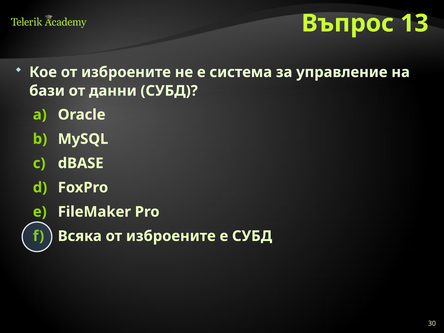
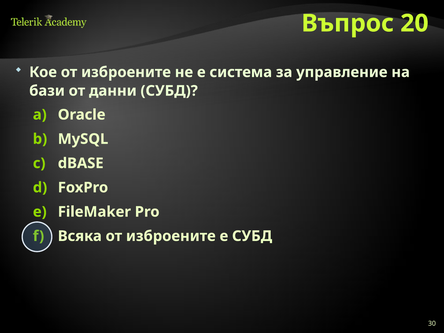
13: 13 -> 20 (414, 23)
